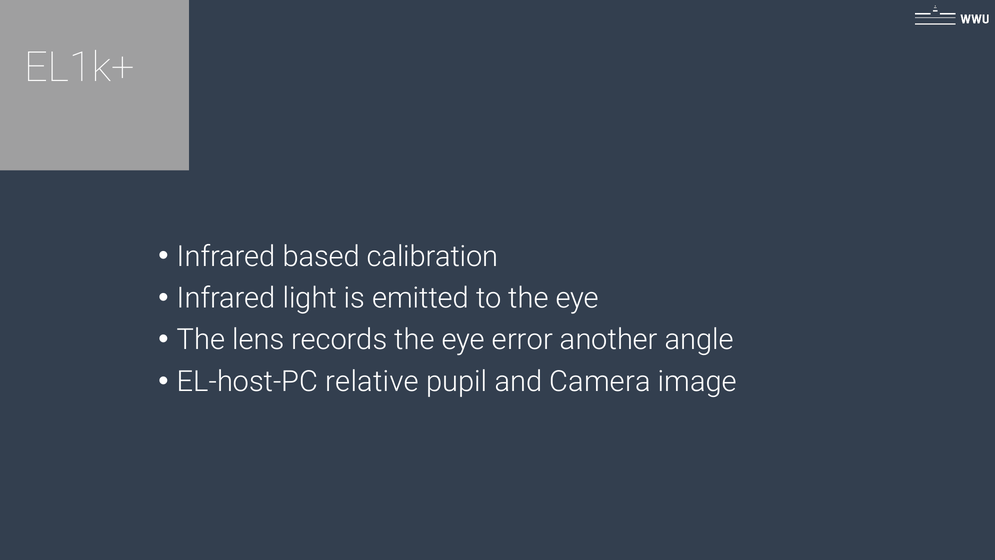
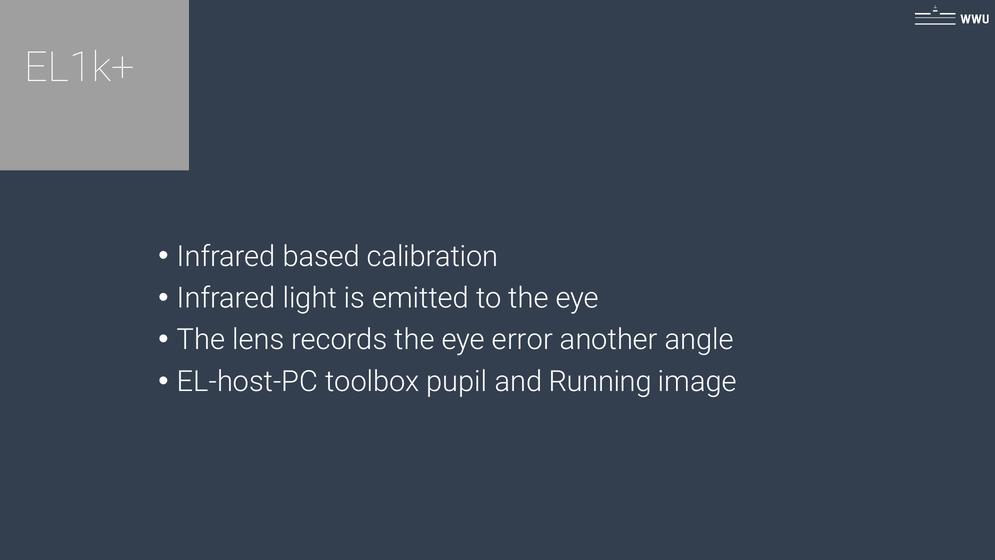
relative: relative -> toolbox (372, 381)
Camera: Camera -> Running (600, 381)
